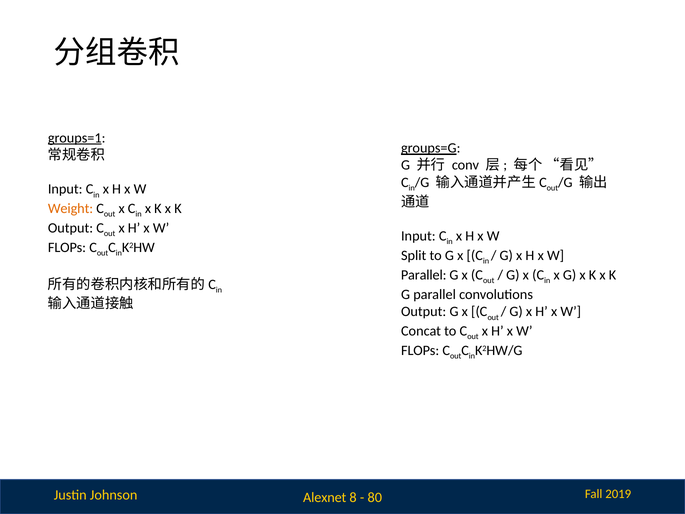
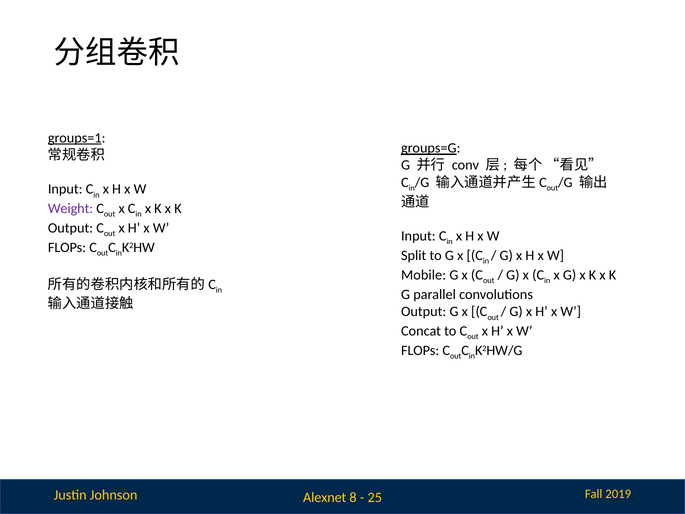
Weight colour: orange -> purple (71, 209)
Parallel: Parallel -> Mobile (424, 275)
80: 80 -> 25 (375, 497)
